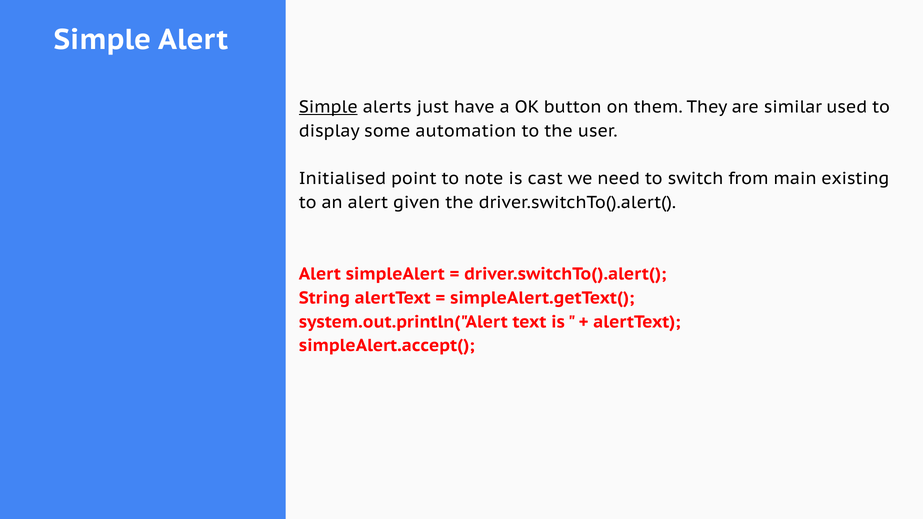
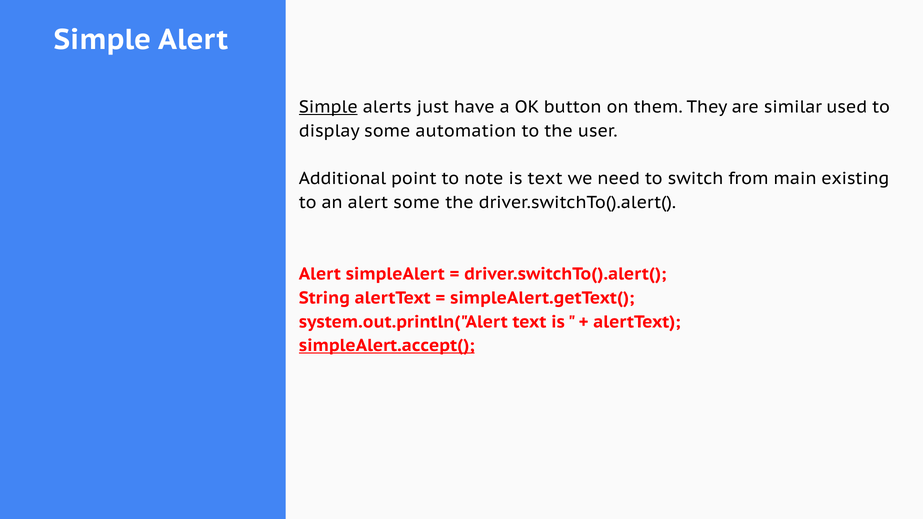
Initialised: Initialised -> Additional (343, 179)
is cast: cast -> text (545, 179)
alert given: given -> some (417, 203)
simpleAlert.accept( underline: none -> present (387, 346)
